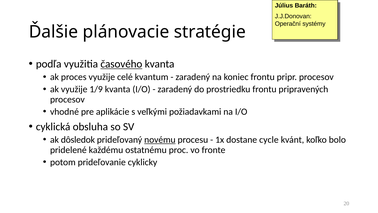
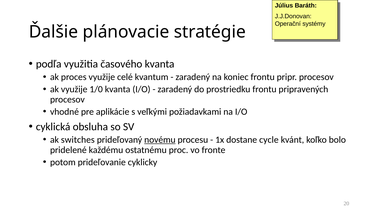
časového underline: present -> none (121, 64)
1/9: 1/9 -> 1/0 (96, 89)
dôsledok: dôsledok -> switches (78, 139)
